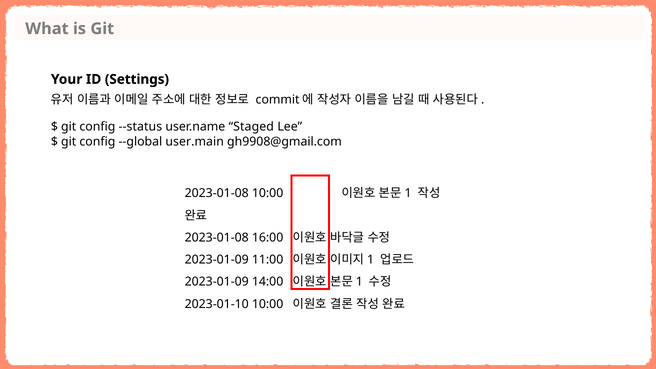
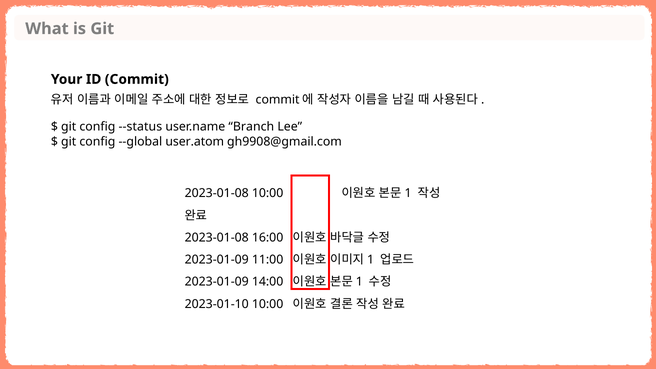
Settings: Settings -> Commit (137, 79)
Staged: Staged -> Branch (251, 127)
user.main: user.main -> user.atom (195, 142)
